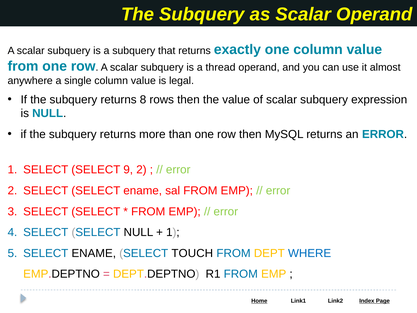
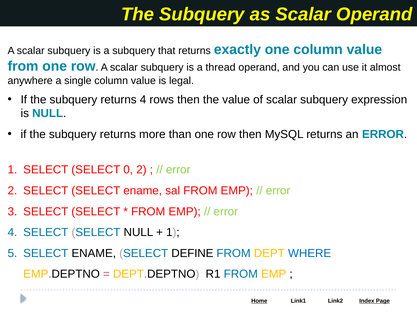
returns 8: 8 -> 4 (143, 99)
9: 9 -> 0 (128, 170)
TOUCH: TOUCH -> DEFINE (192, 253)
